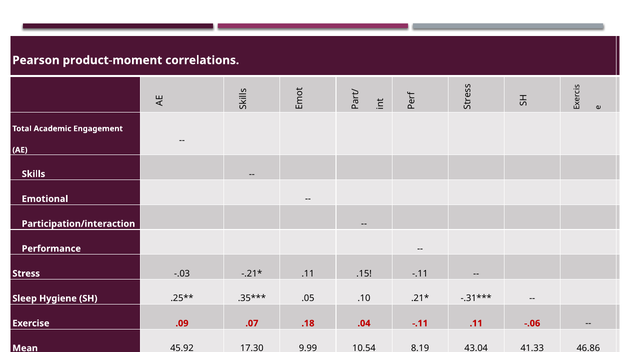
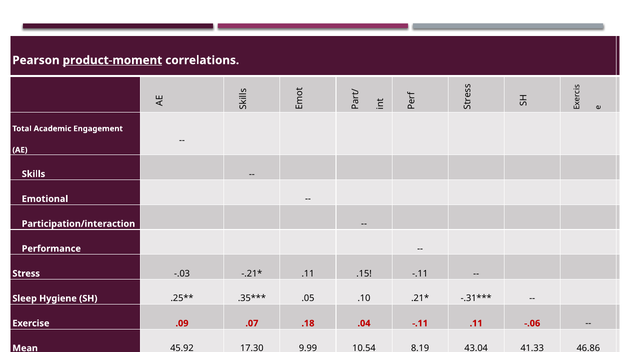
product-moment underline: none -> present (112, 60)
